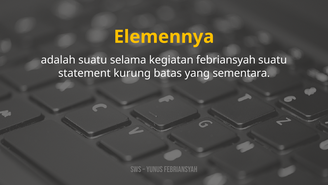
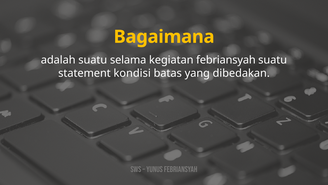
Elemennya: Elemennya -> Bagaimana (164, 37)
kurung: kurung -> kondisi (132, 73)
sementara: sementara -> dibedakan (241, 73)
